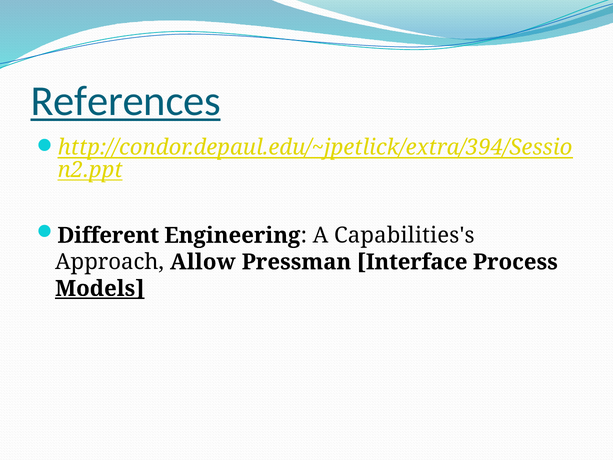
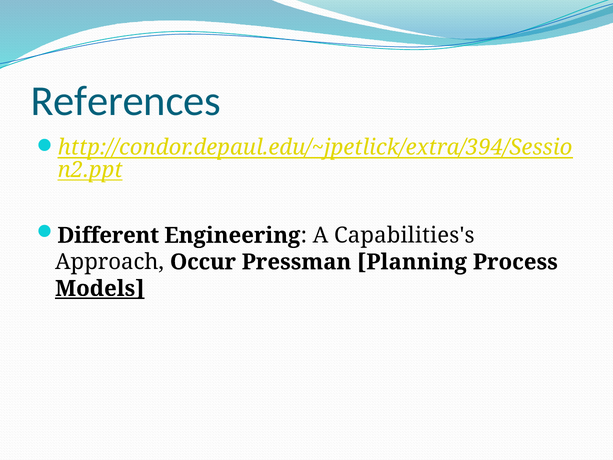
References underline: present -> none (126, 101)
Allow: Allow -> Occur (203, 262)
Interface: Interface -> Planning (412, 262)
